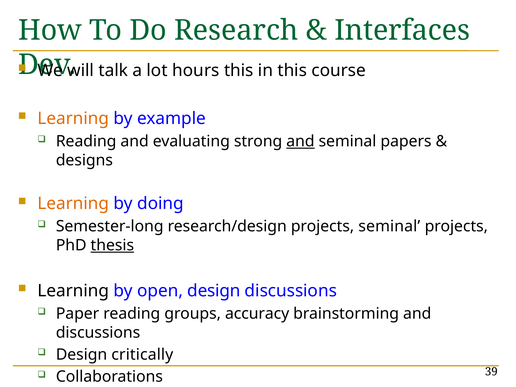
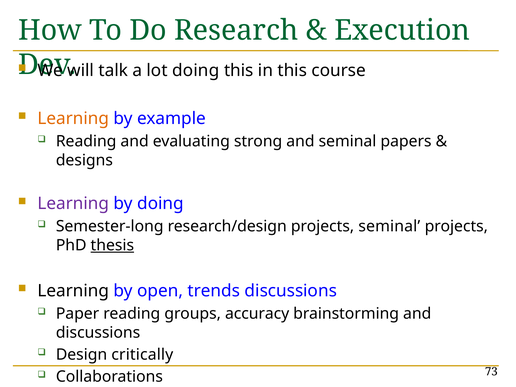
Interfaces: Interfaces -> Execution (402, 30)
lot hours: hours -> doing (196, 70)
and underline: present -> none (300, 141)
Learning colour: orange -> purple (73, 204)
open design: design -> trends (214, 291)
39: 39 -> 73 (491, 372)
